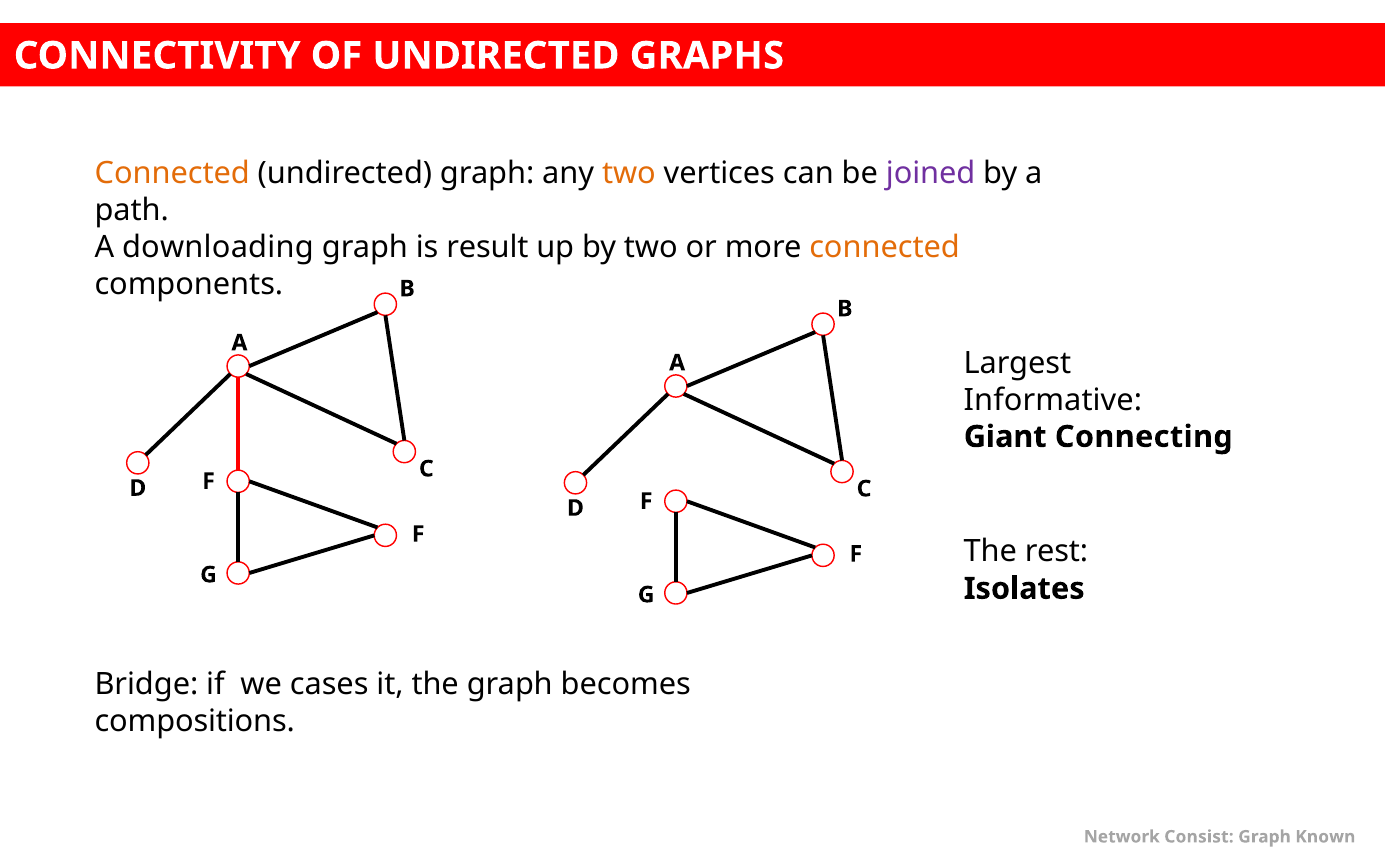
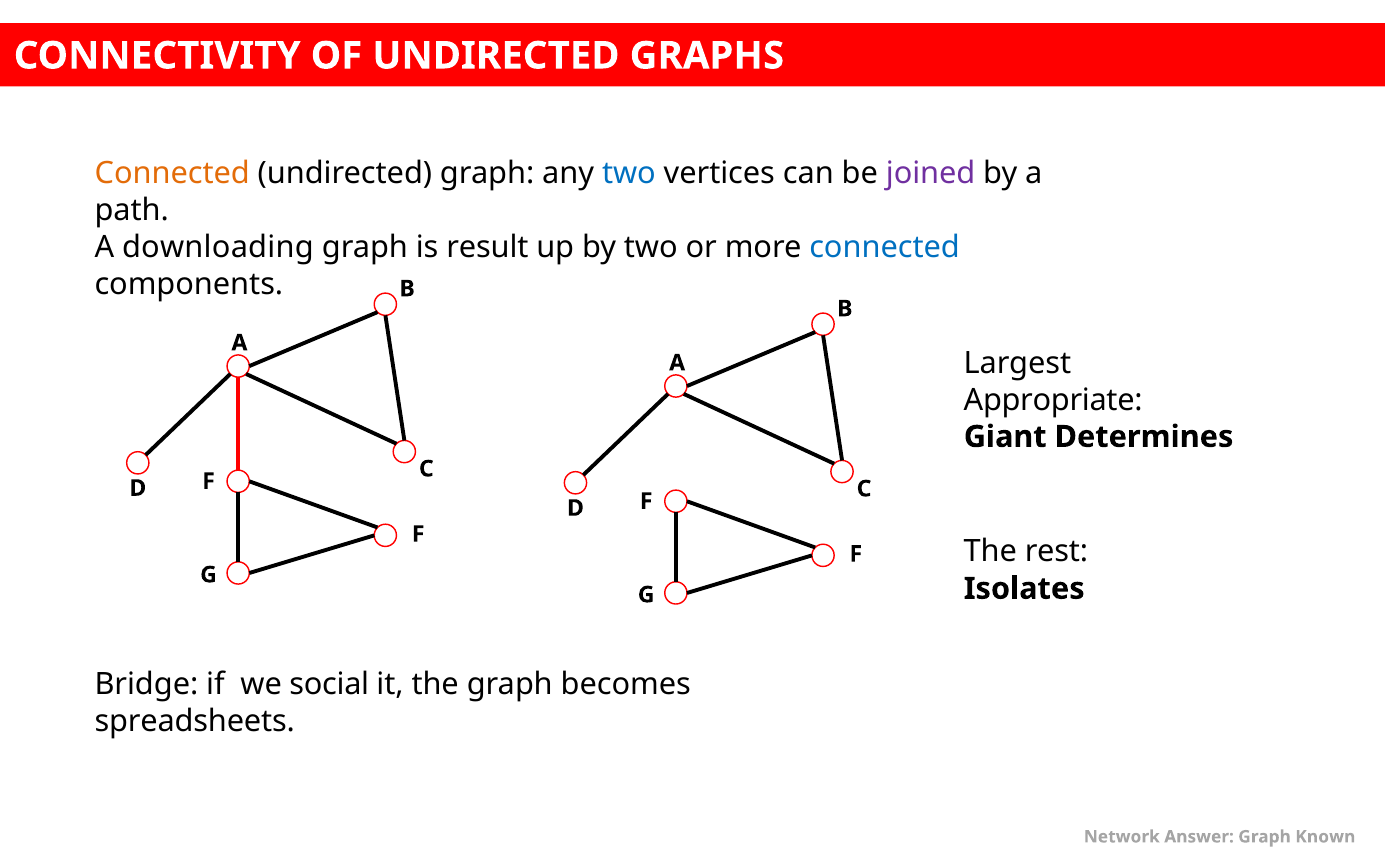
two colour: orange -> blue (629, 174)
connected colour: orange -> blue (885, 247)
Informative: Informative -> Appropriate (1053, 400)
Connecting: Connecting -> Determines (1144, 437)
cases: cases -> social (329, 684)
compositions: compositions -> spreadsheets (195, 721)
Consist: Consist -> Answer (1199, 836)
